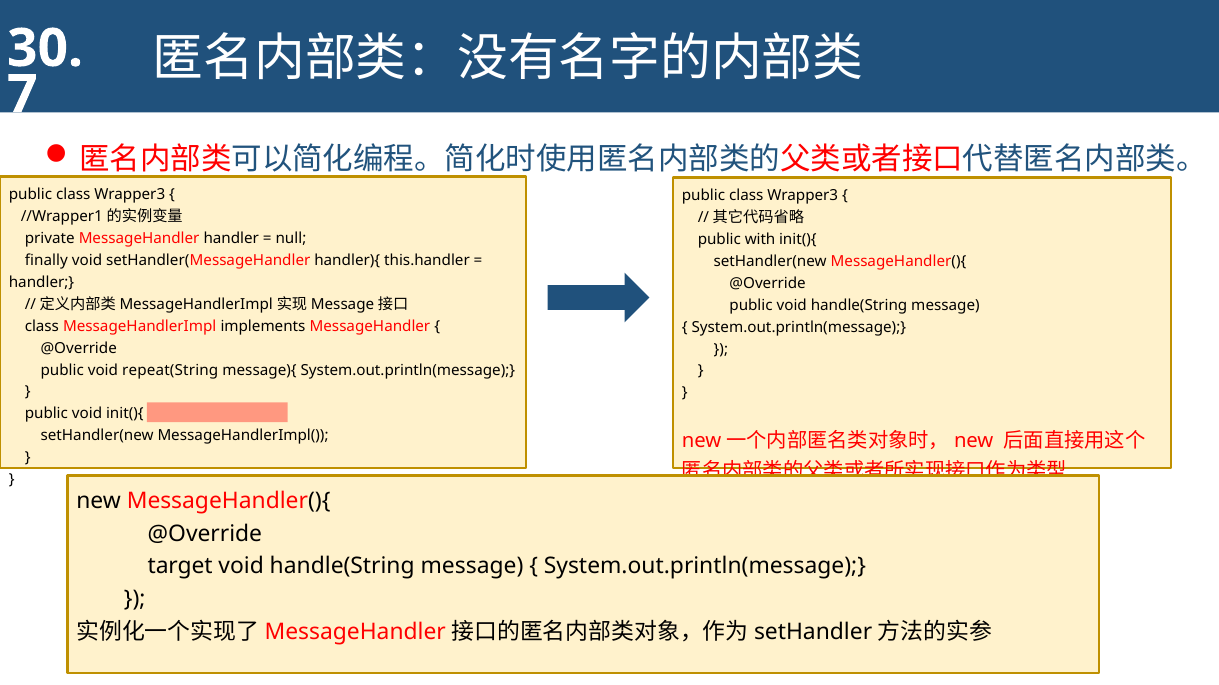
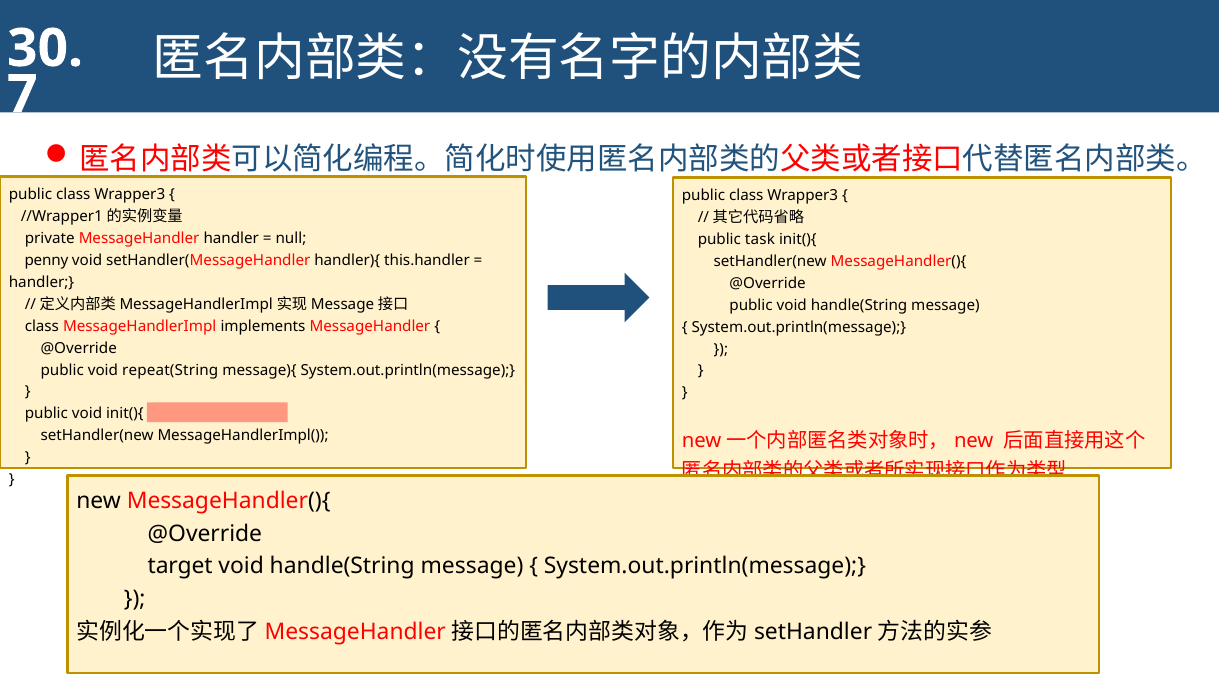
with: with -> task (760, 240)
finally: finally -> penny (46, 261)
